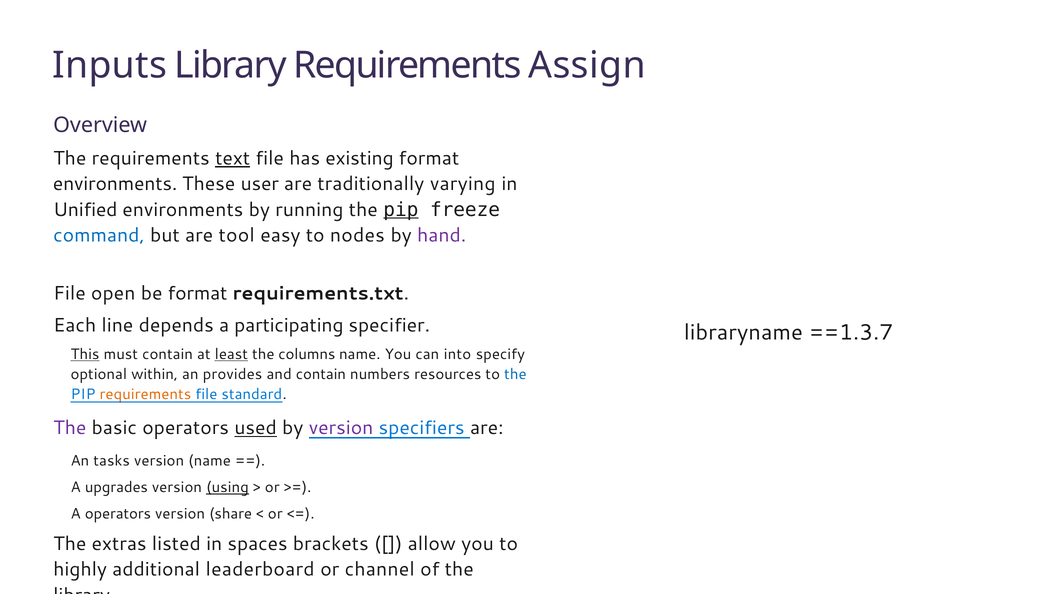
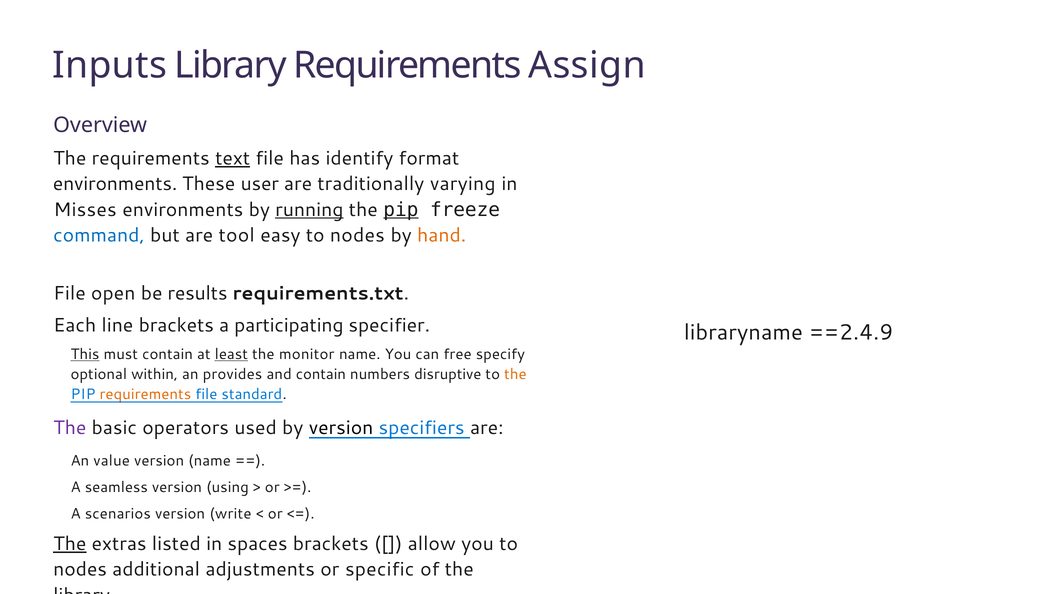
existing: existing -> identify (359, 158)
Unified: Unified -> Misses (85, 210)
running underline: none -> present (309, 210)
hand colour: purple -> orange (442, 235)
be format: format -> results (198, 293)
line depends: depends -> brackets (176, 325)
==1.3.7: ==1.3.7 -> ==2.4.9 (851, 332)
columns: columns -> monitor (307, 354)
into: into -> free (458, 354)
resources: resources -> disruptive (448, 374)
the colour: blue -> orange (515, 374)
used underline: present -> none (256, 428)
version colour: purple -> black (341, 428)
tasks: tasks -> value (112, 461)
upgrades: upgrades -> seamless (116, 487)
using underline: present -> none (227, 487)
A operators: operators -> scenarios (118, 514)
share: share -> write (230, 514)
The underline: none -> present (70, 544)
highly: highly -> nodes (80, 570)
leaderboard: leaderboard -> adjustments (260, 570)
channel: channel -> specific (380, 570)
